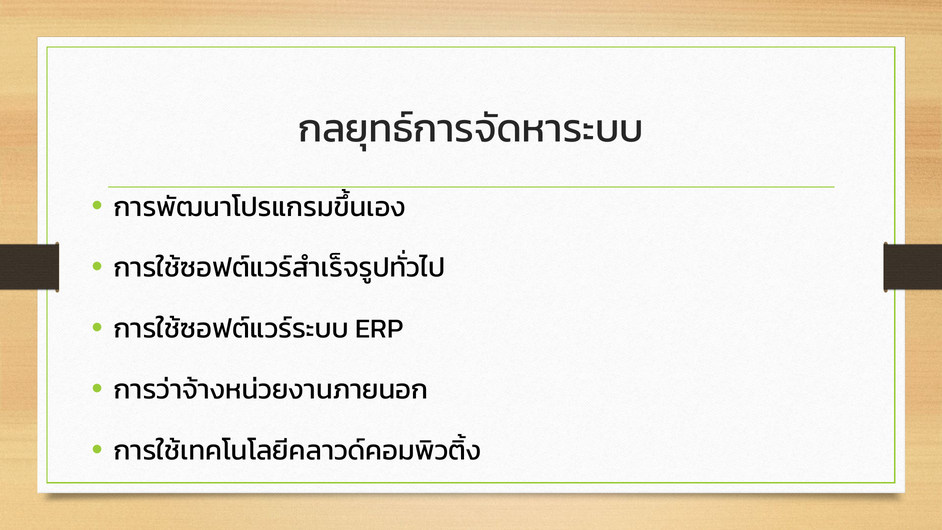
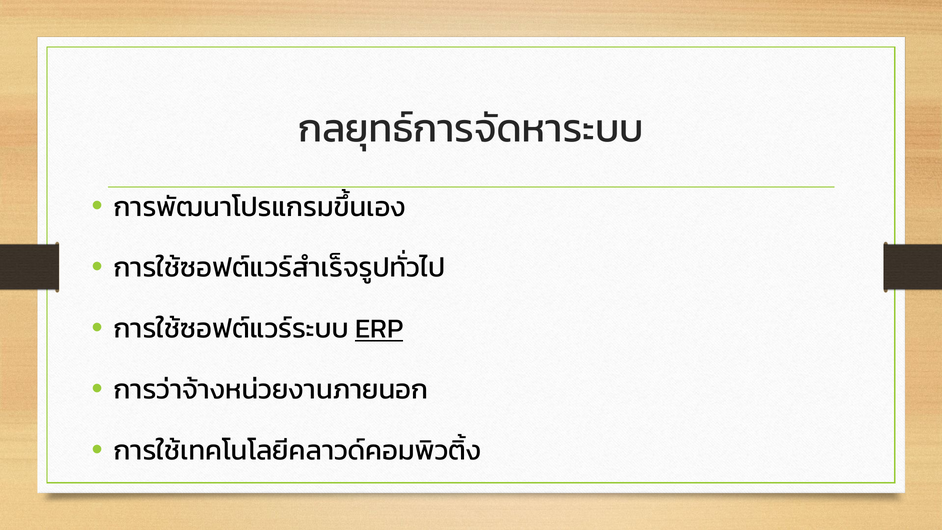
ERP underline: none -> present (379, 329)
